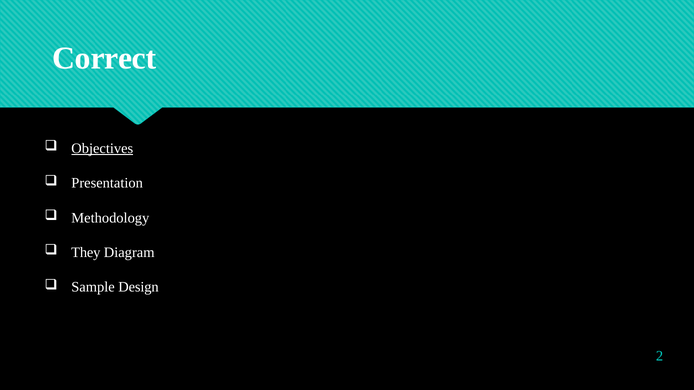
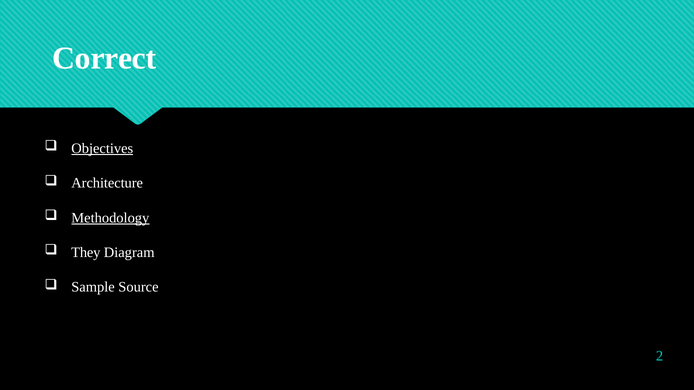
Presentation: Presentation -> Architecture (107, 183)
Methodology underline: none -> present (110, 218)
Design: Design -> Source (138, 287)
